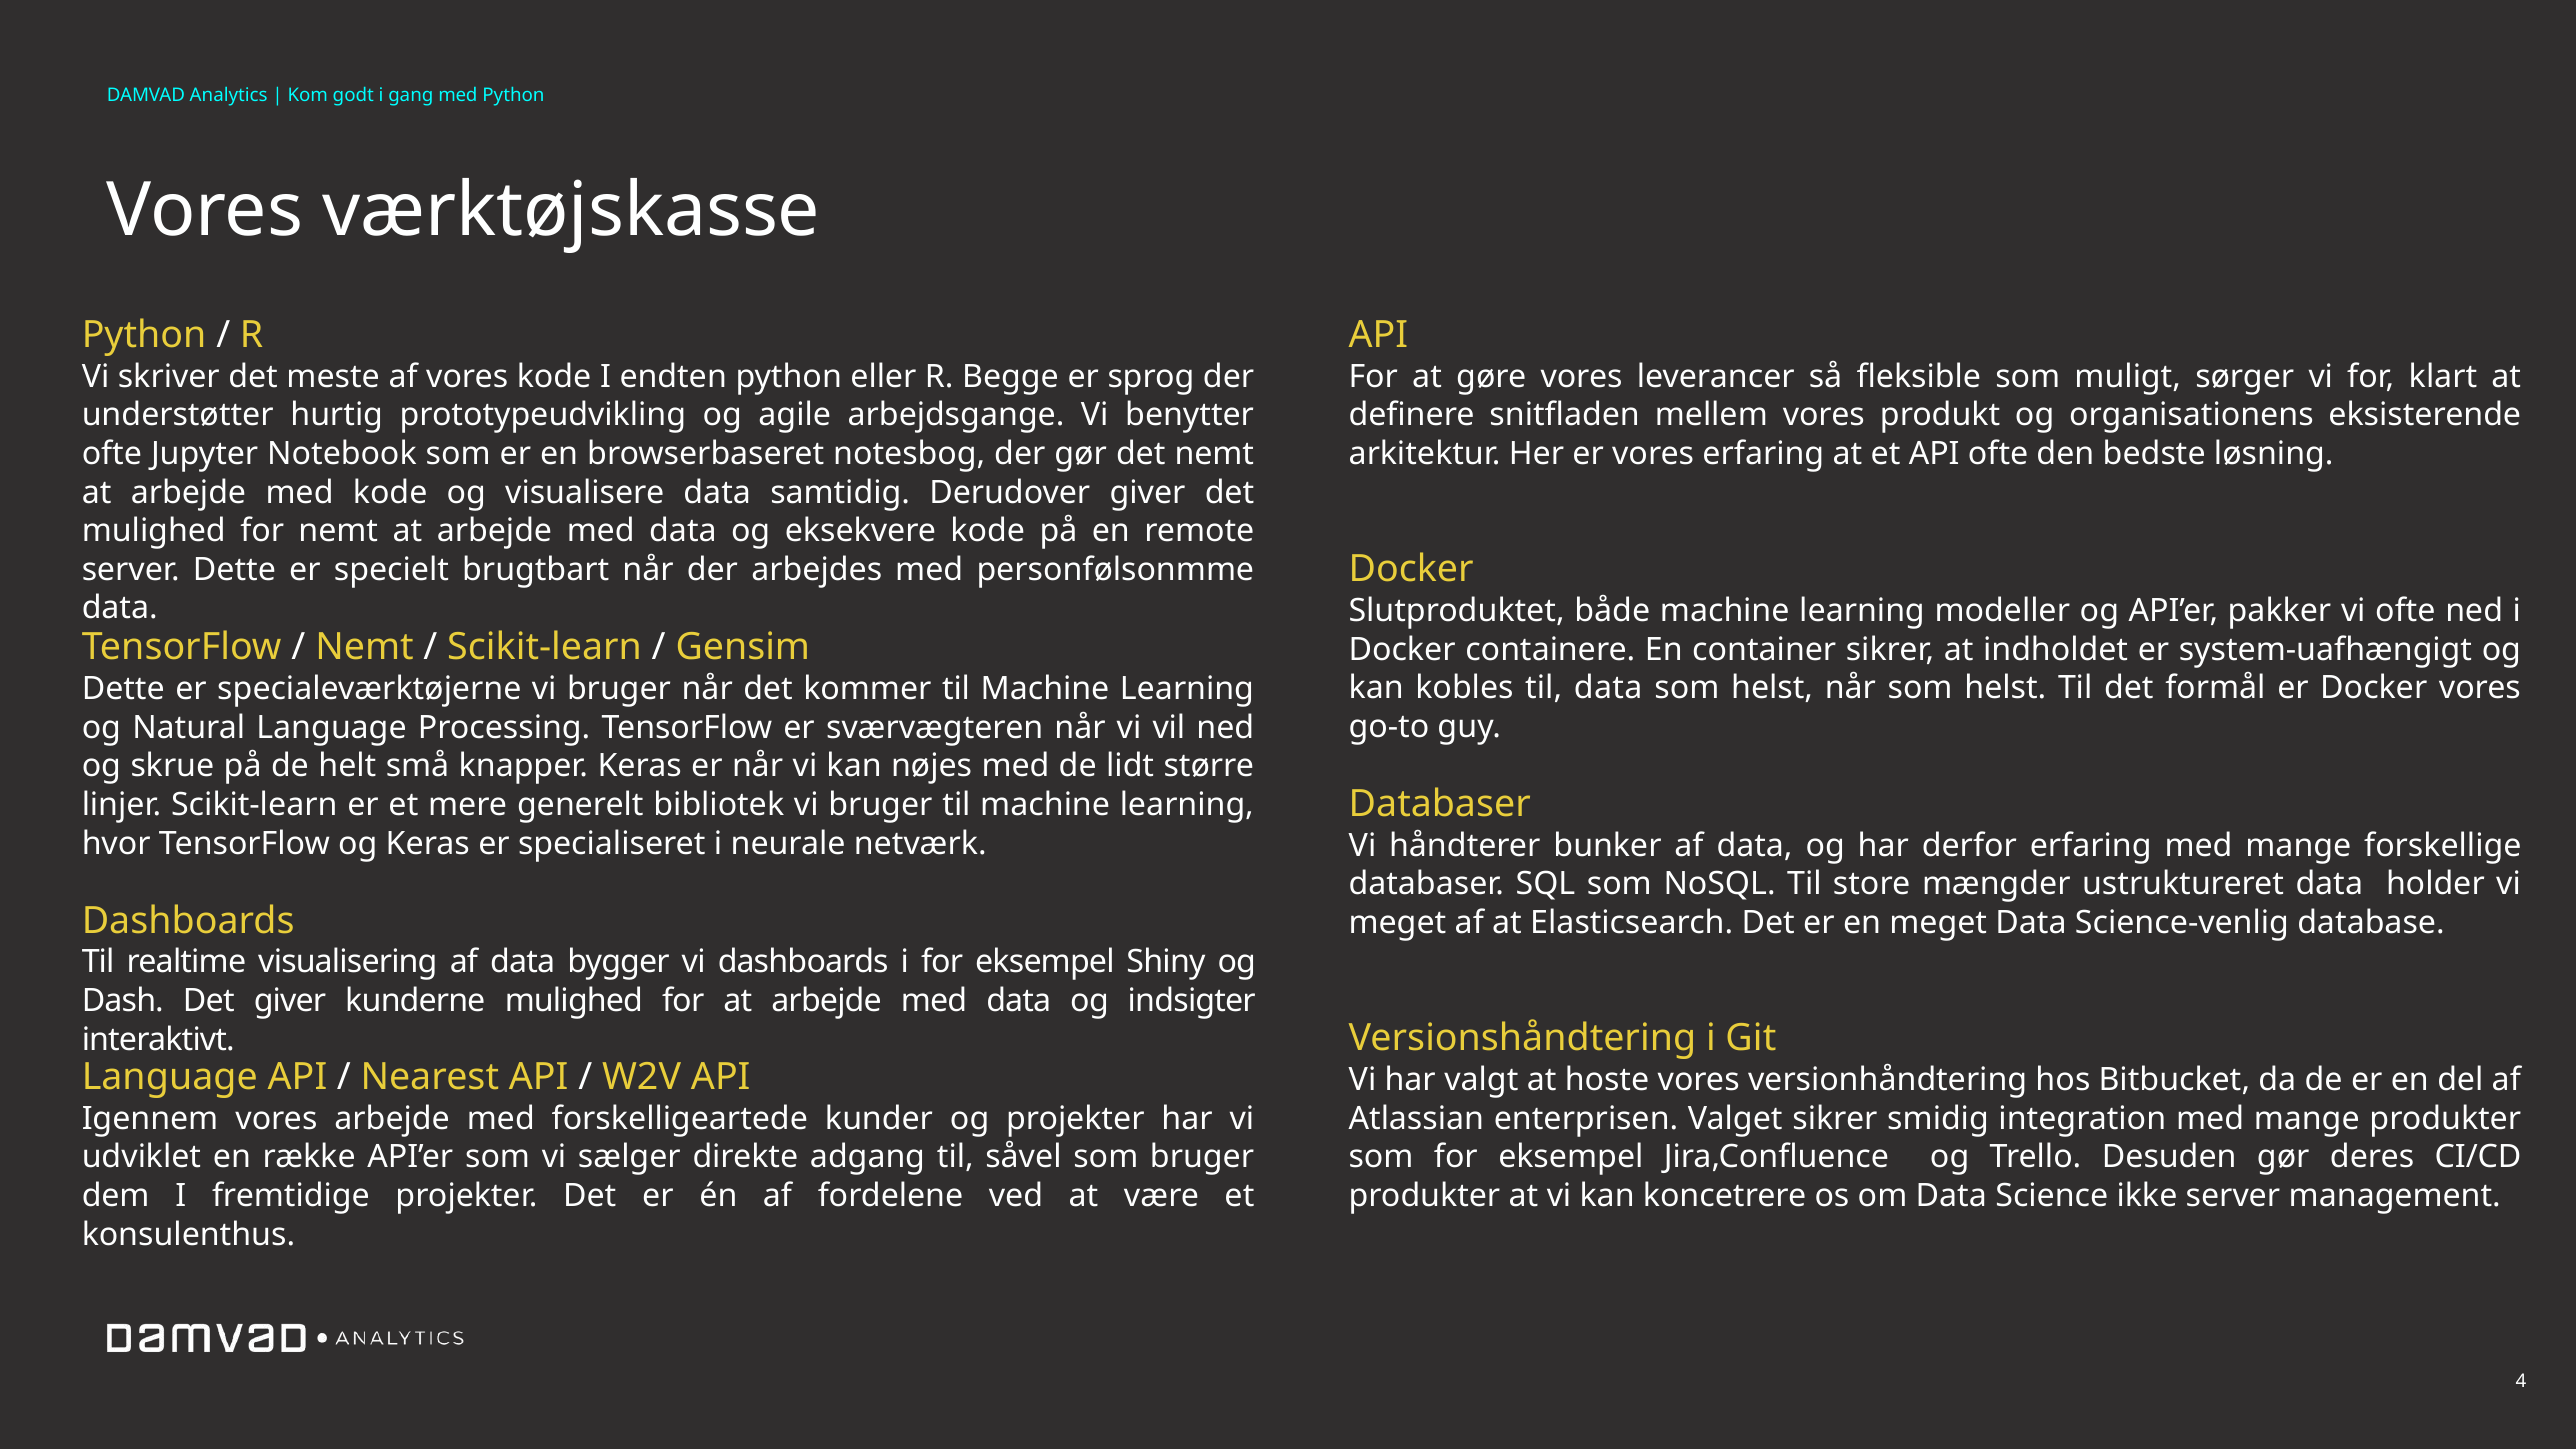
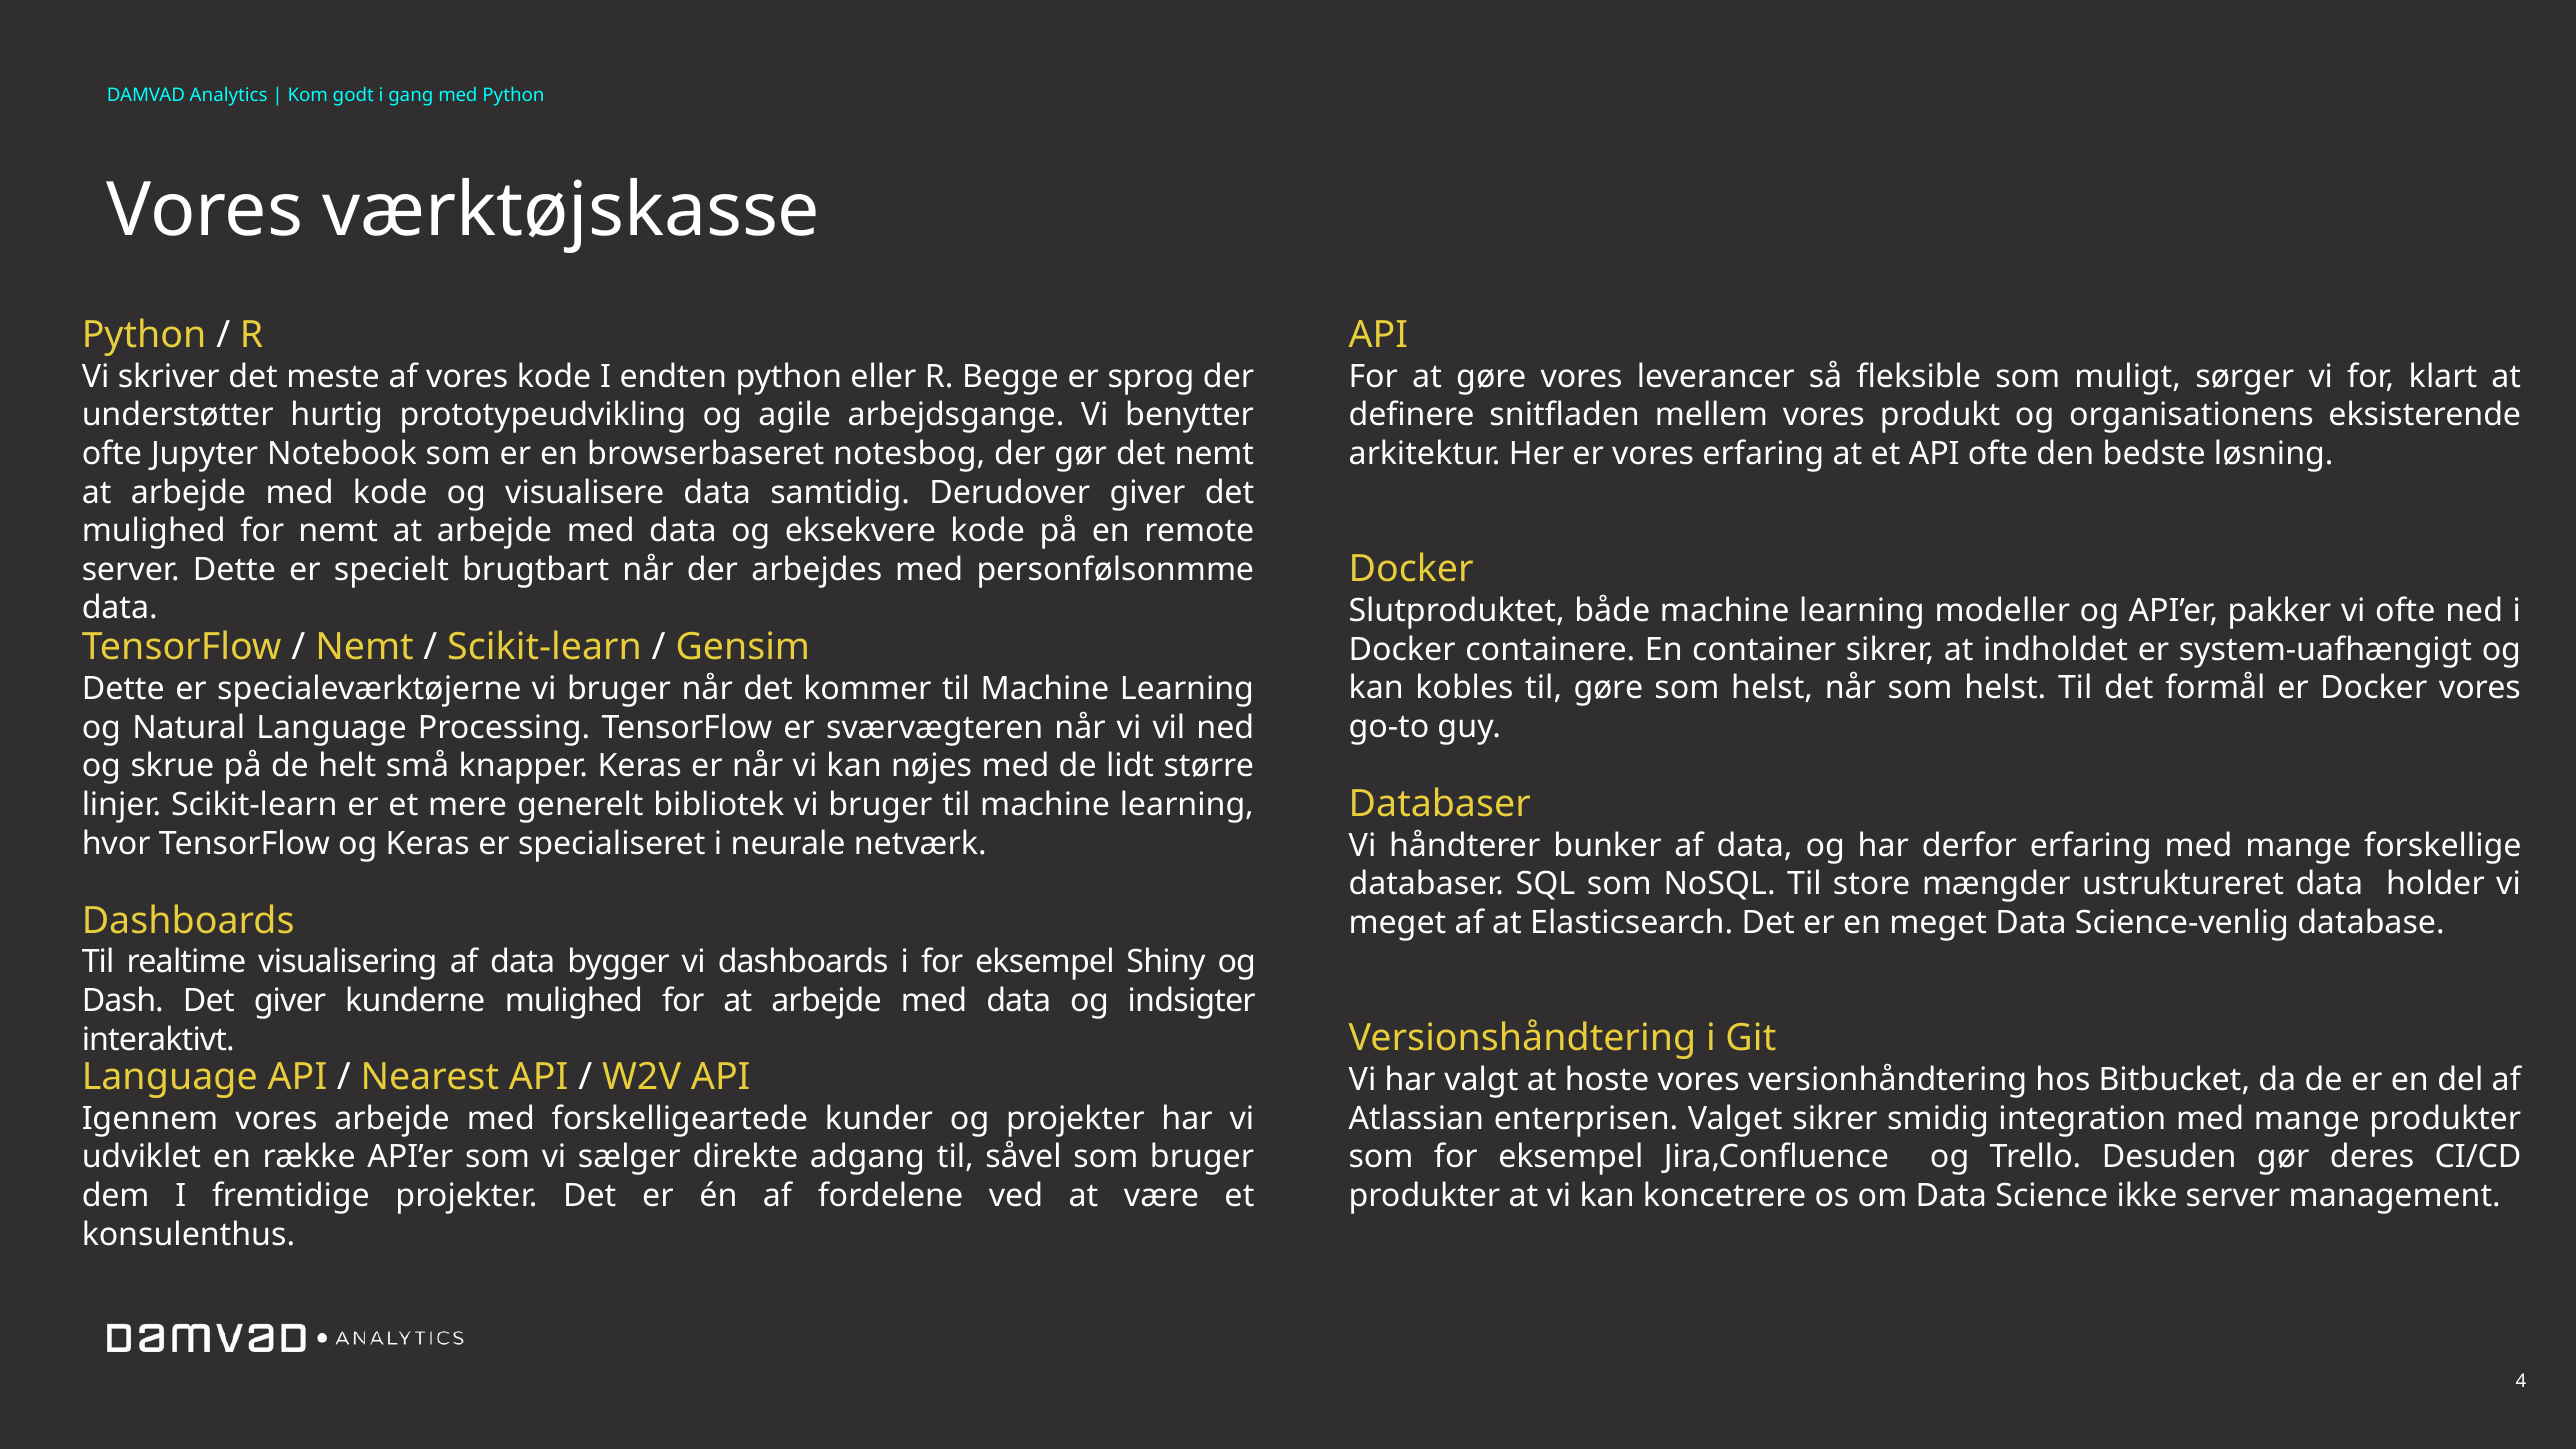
til data: data -> gøre (1608, 688)
